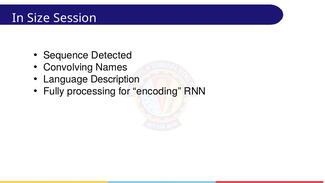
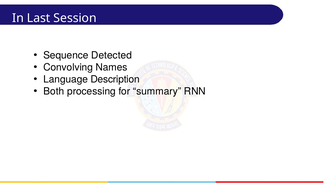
Size: Size -> Last (39, 18)
Fully: Fully -> Both (54, 91)
encoding: encoding -> summary (157, 91)
